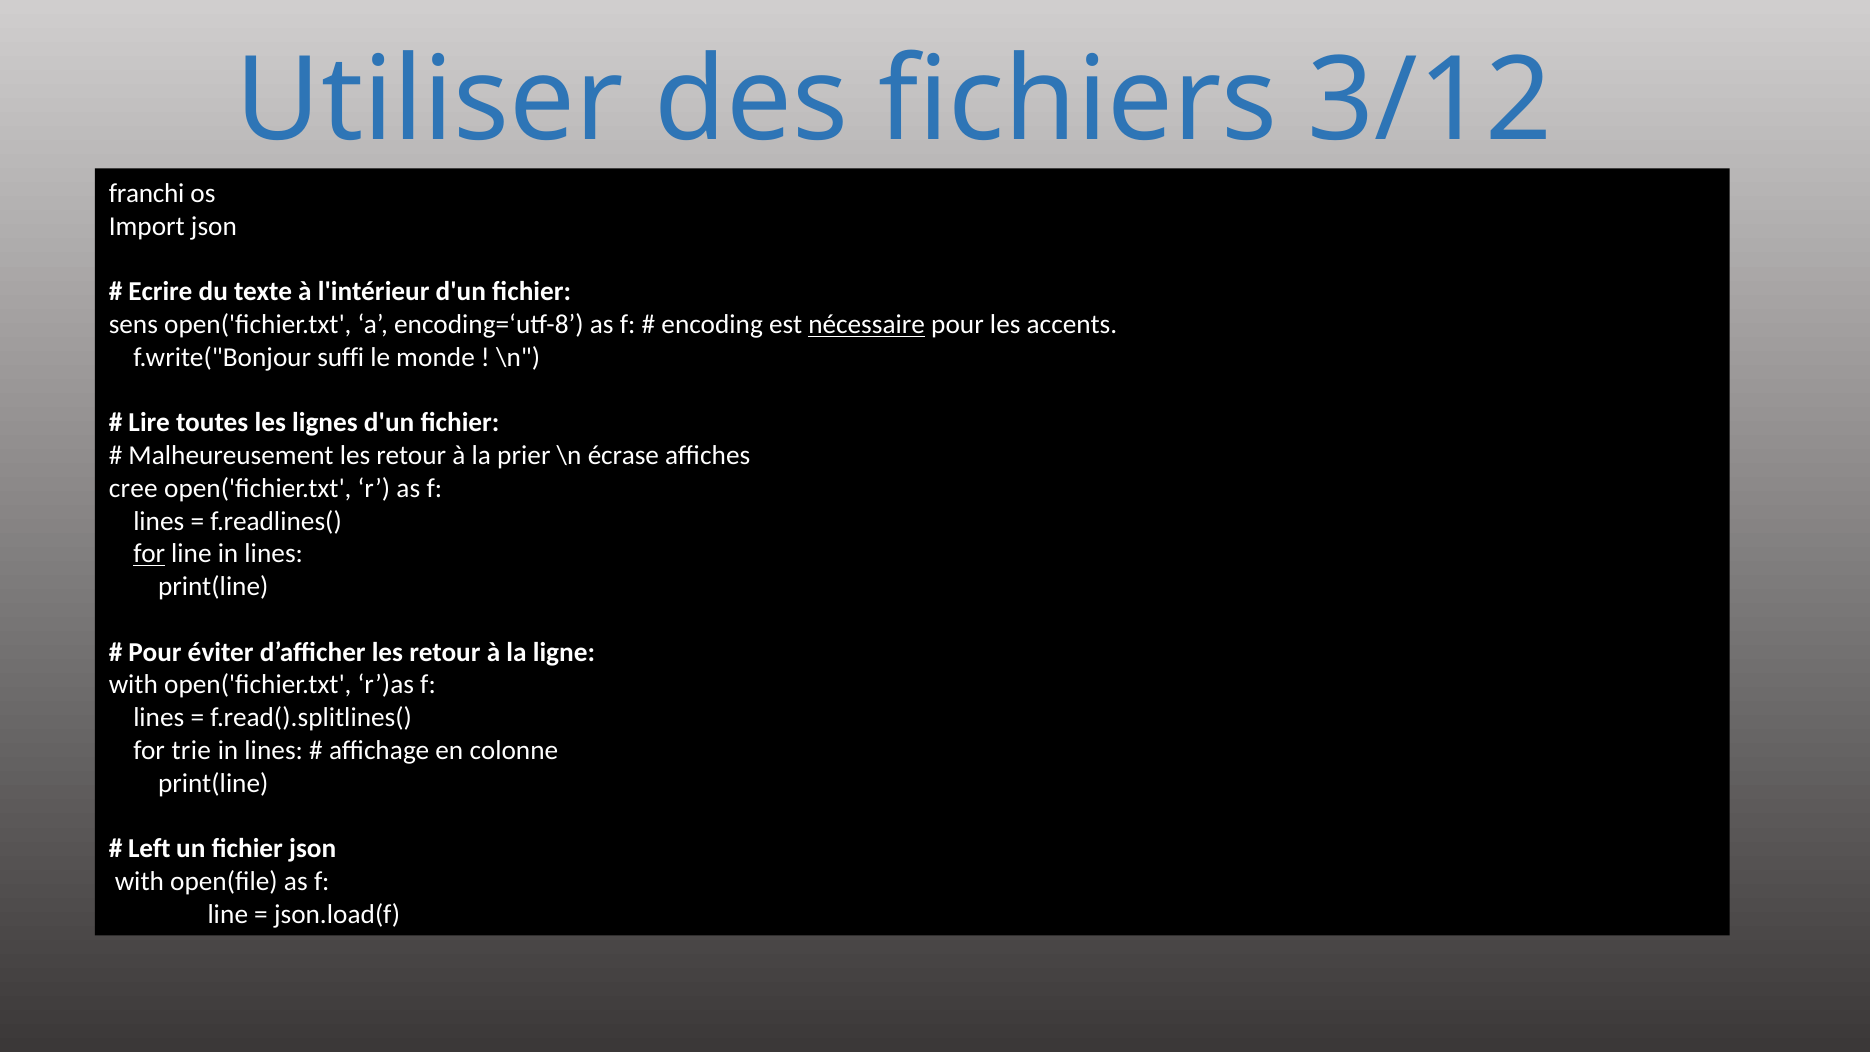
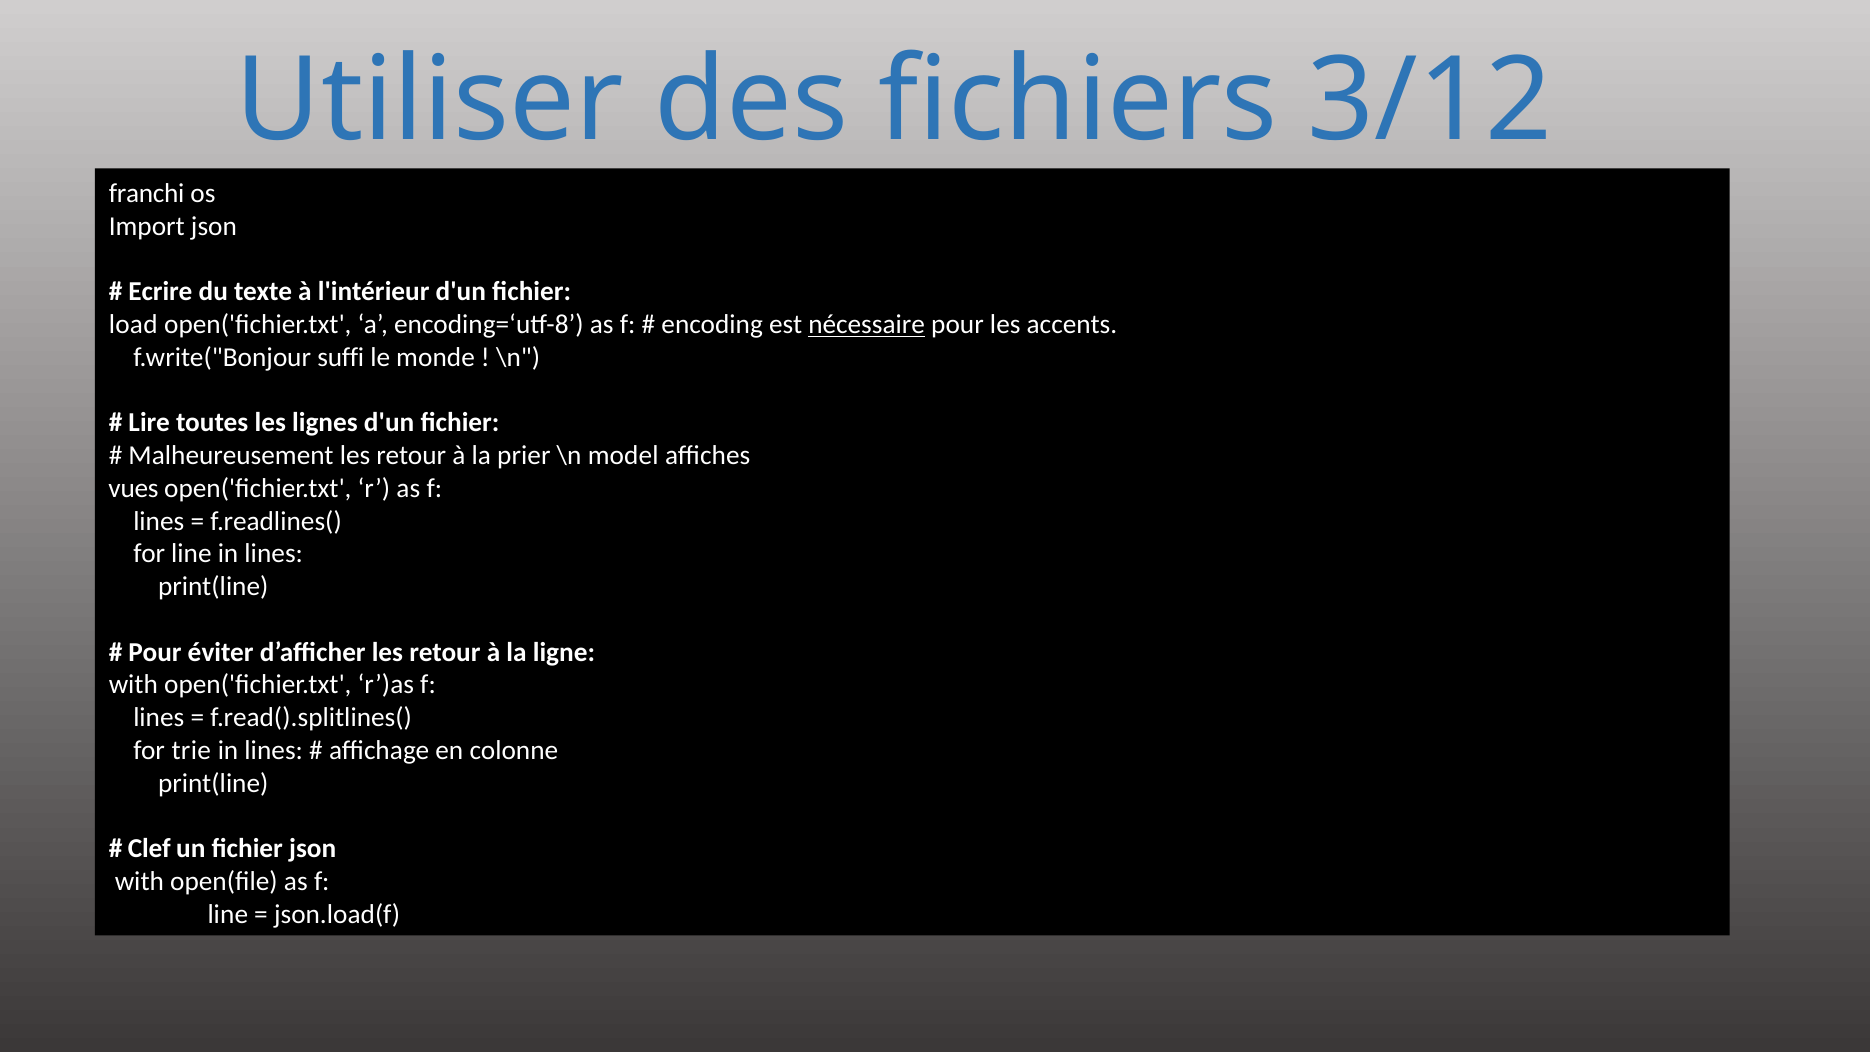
sens: sens -> load (133, 325)
écrase: écrase -> model (623, 456)
cree: cree -> vues (133, 488)
for underline: present -> none (149, 554)
Left: Left -> Clef (149, 848)
